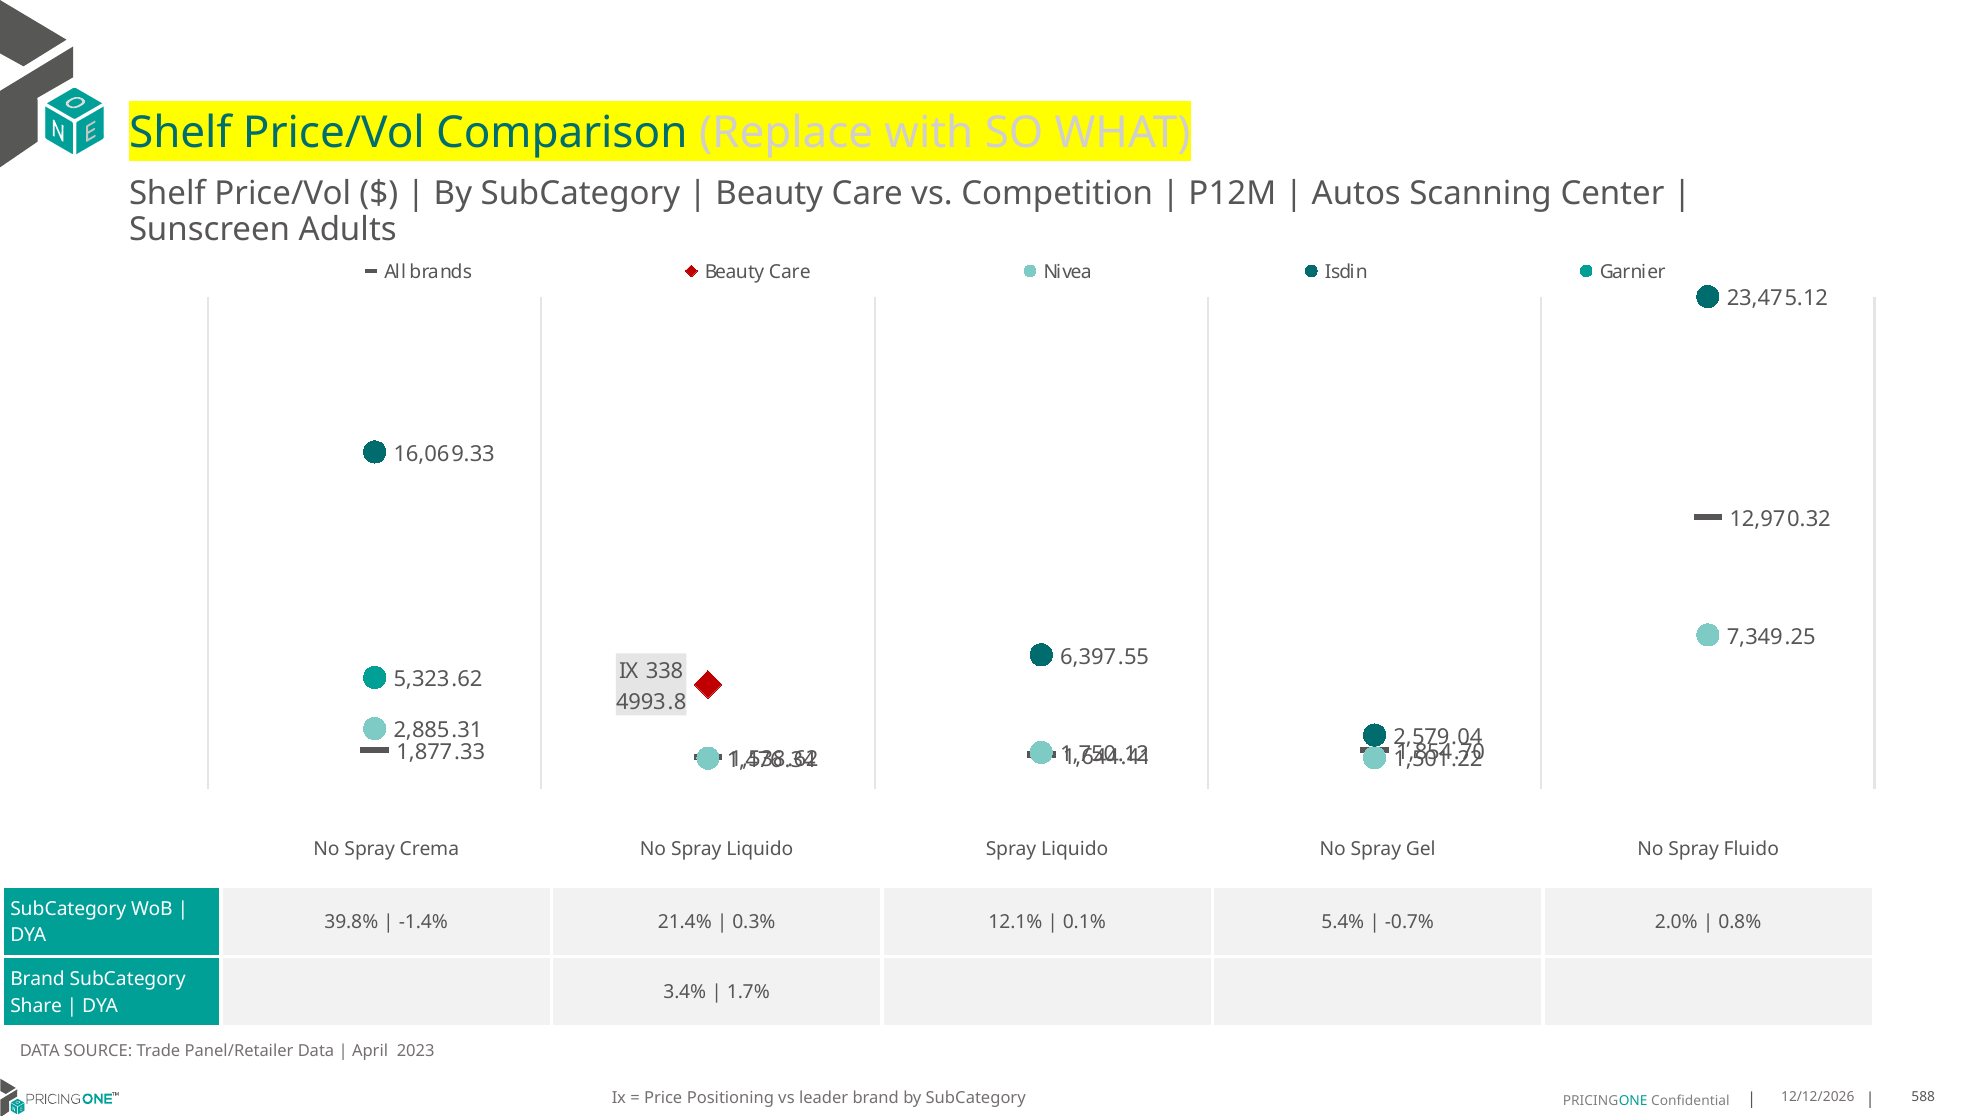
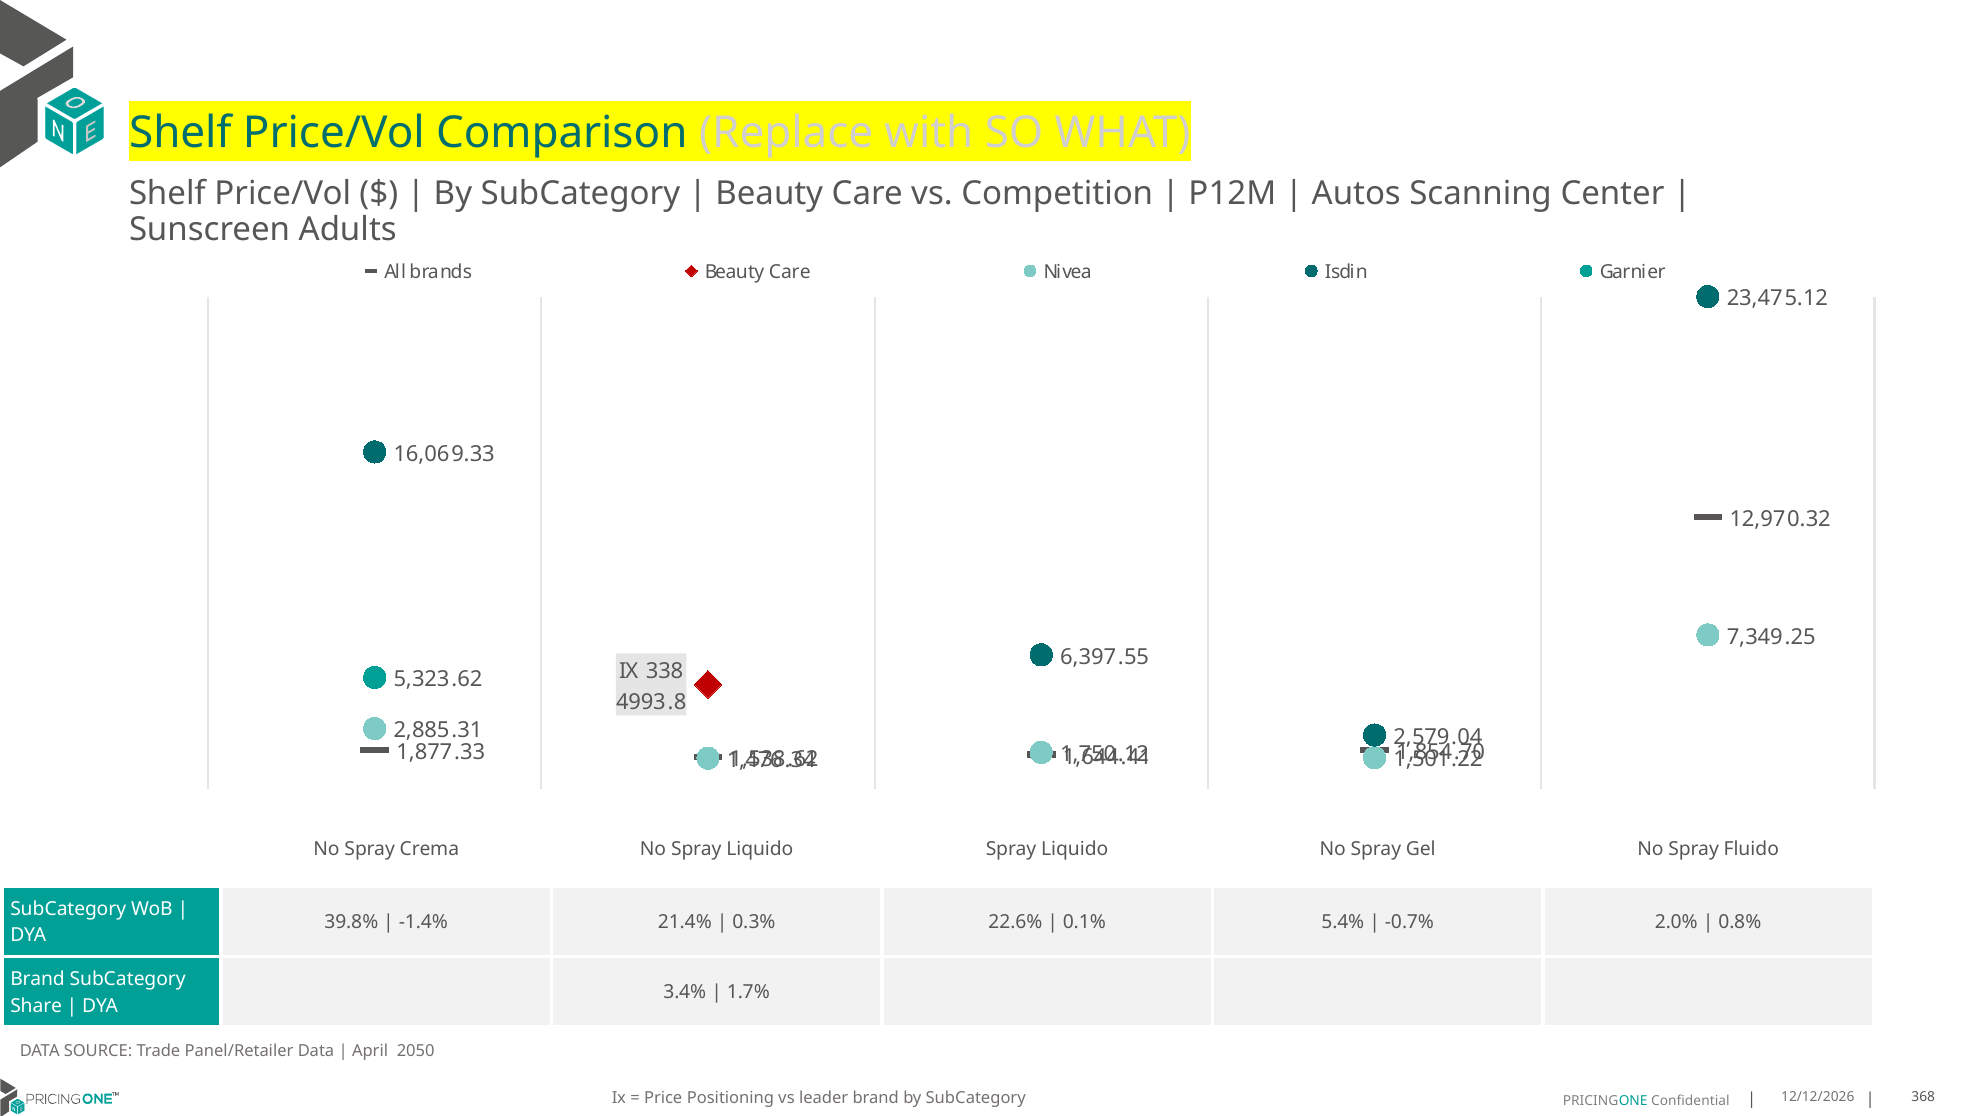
12.1%: 12.1% -> 22.6% (1015, 922)
2023: 2023 -> 2050 (416, 1051)
588: 588 -> 368 (1923, 1097)
